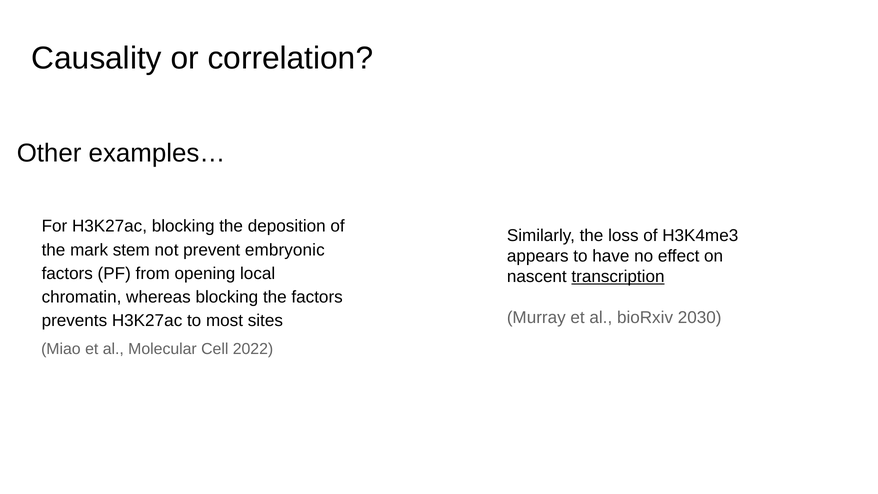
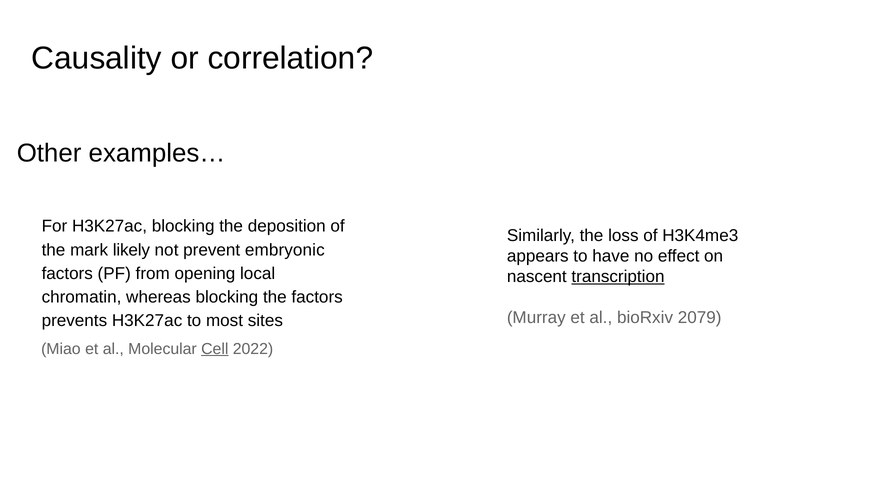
stem: stem -> likely (131, 250)
2030: 2030 -> 2079 (700, 318)
Cell underline: none -> present (215, 349)
